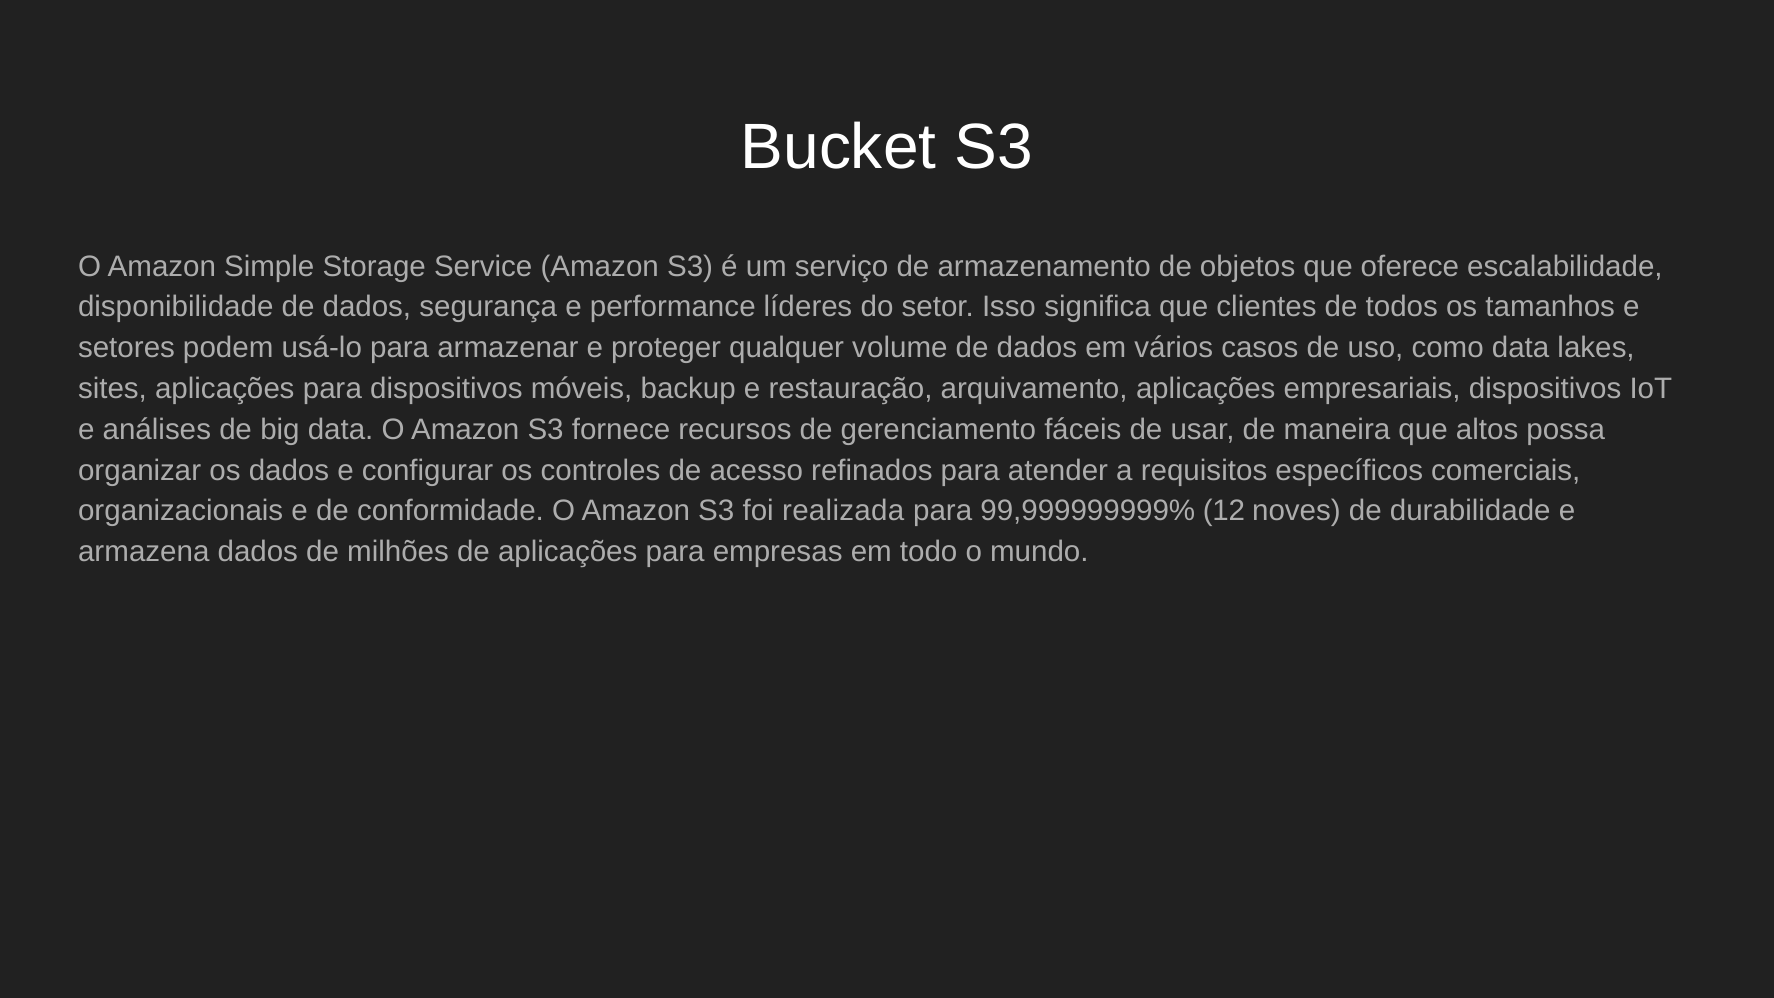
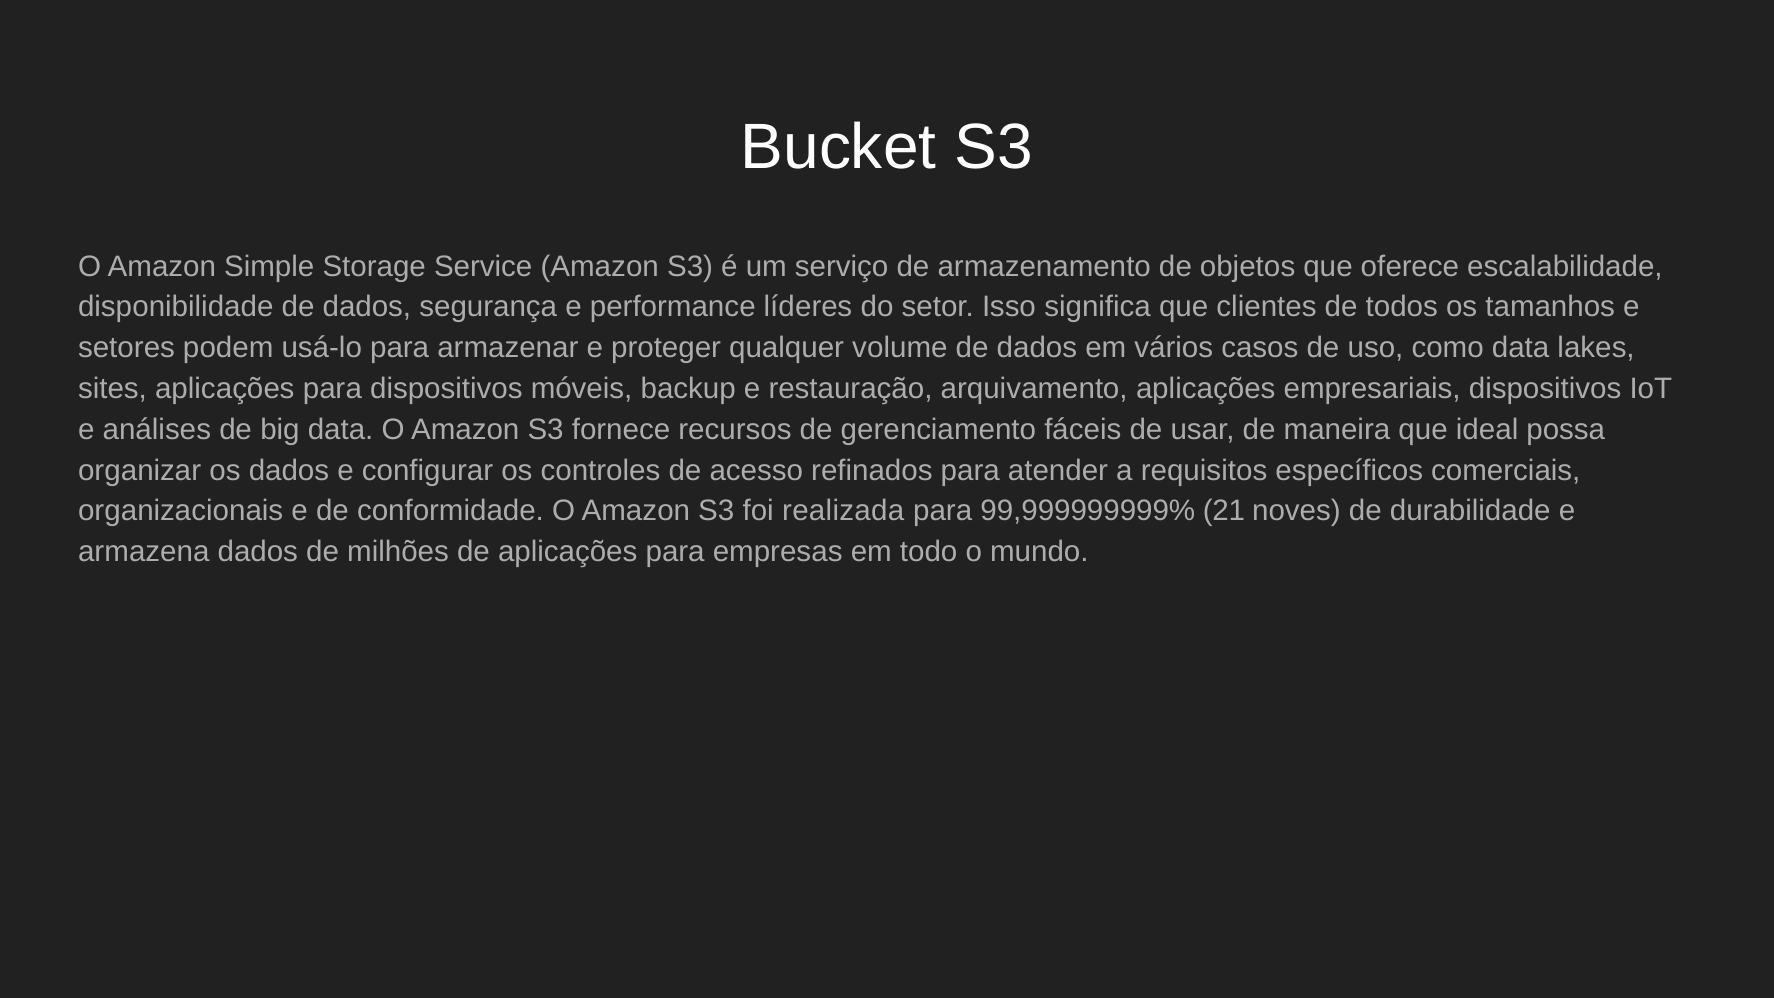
altos: altos -> ideal (1487, 430)
12: 12 -> 21 (1224, 511)
